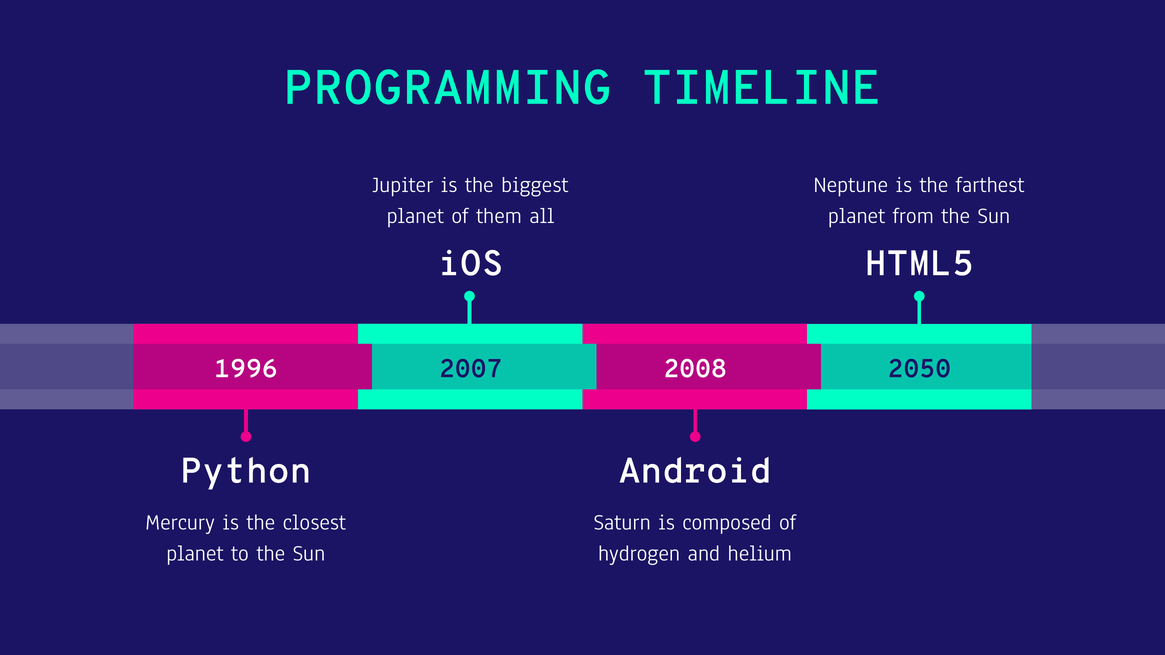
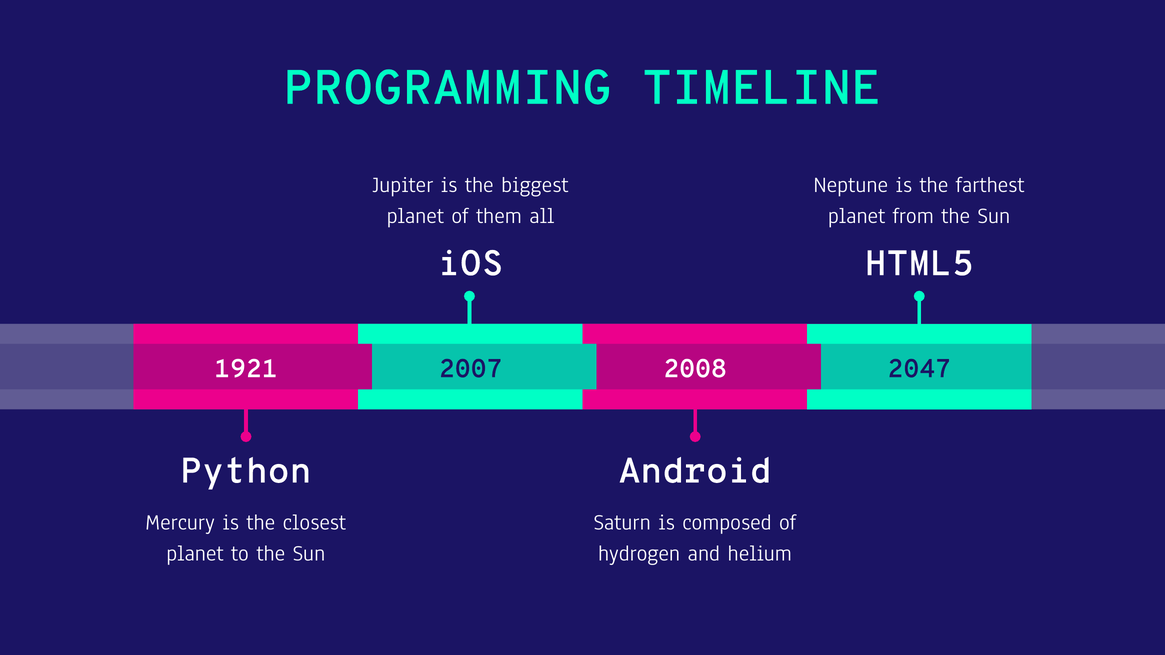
1996: 1996 -> 1921 (246, 369)
2050: 2050 -> 2047 (919, 369)
